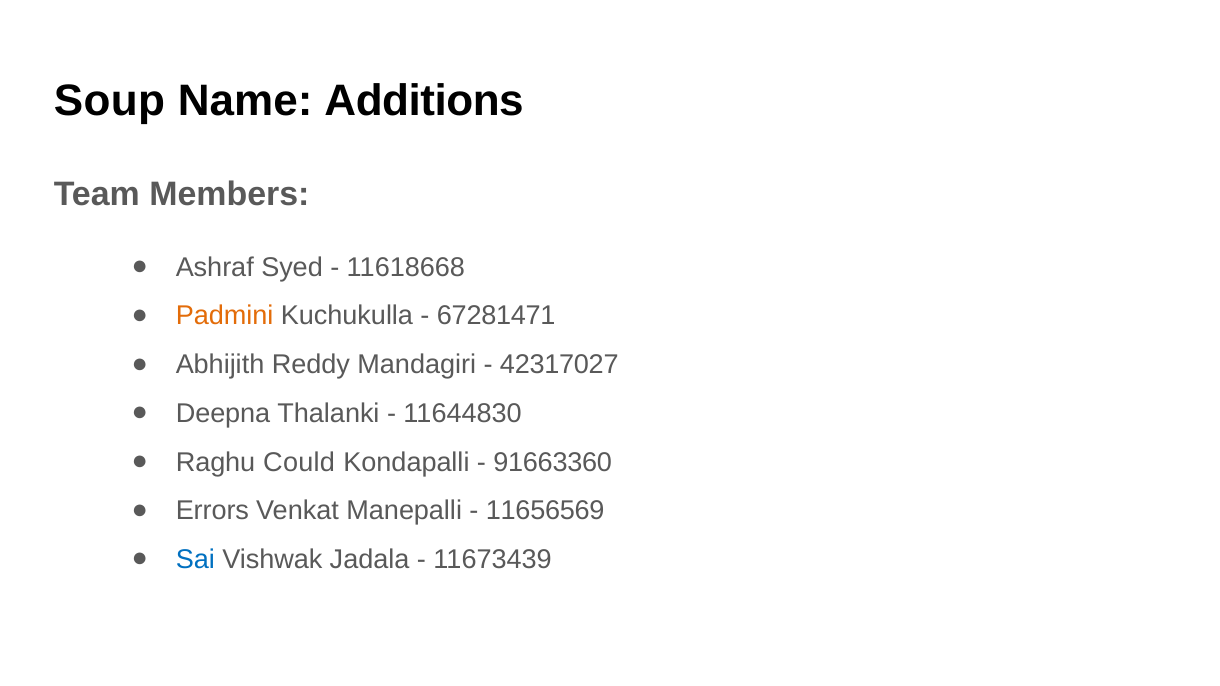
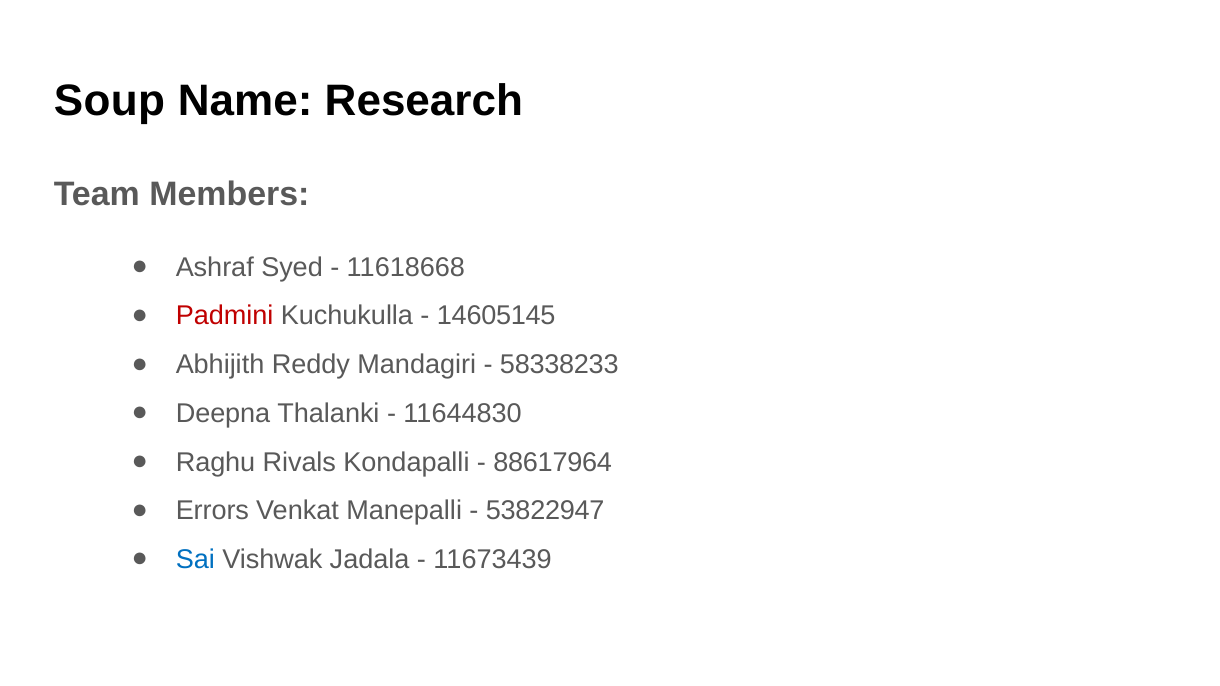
Additions: Additions -> Research (424, 101)
Padmini colour: orange -> red (225, 316)
67281471: 67281471 -> 14605145 (496, 316)
42317027: 42317027 -> 58338233 (559, 365)
Could: Could -> Rivals (299, 462)
91663360: 91663360 -> 88617964 (553, 462)
11656569: 11656569 -> 53822947 (545, 511)
